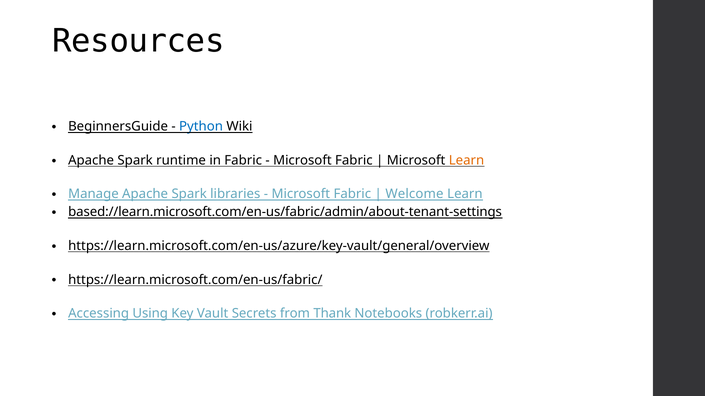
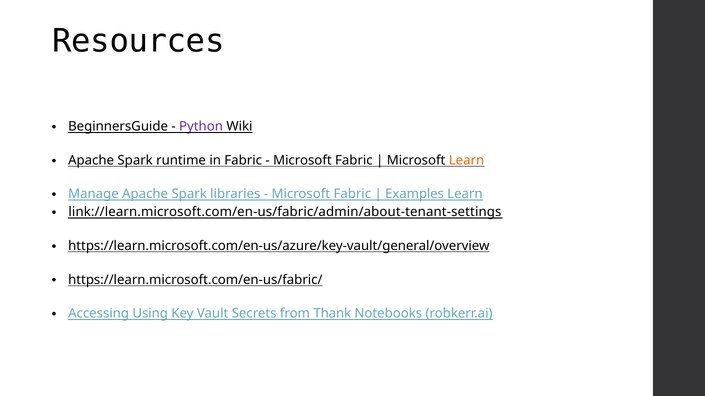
Python colour: blue -> purple (201, 127)
Welcome: Welcome -> Examples (415, 194)
based://learn.microsoft.com/en-us/fabric/admin/about-tenant-settings: based://learn.microsoft.com/en-us/fabric/admin/about-tenant-settings -> link://learn.microsoft.com/en-us/fabric/admin/about-tenant-settings (285, 212)
